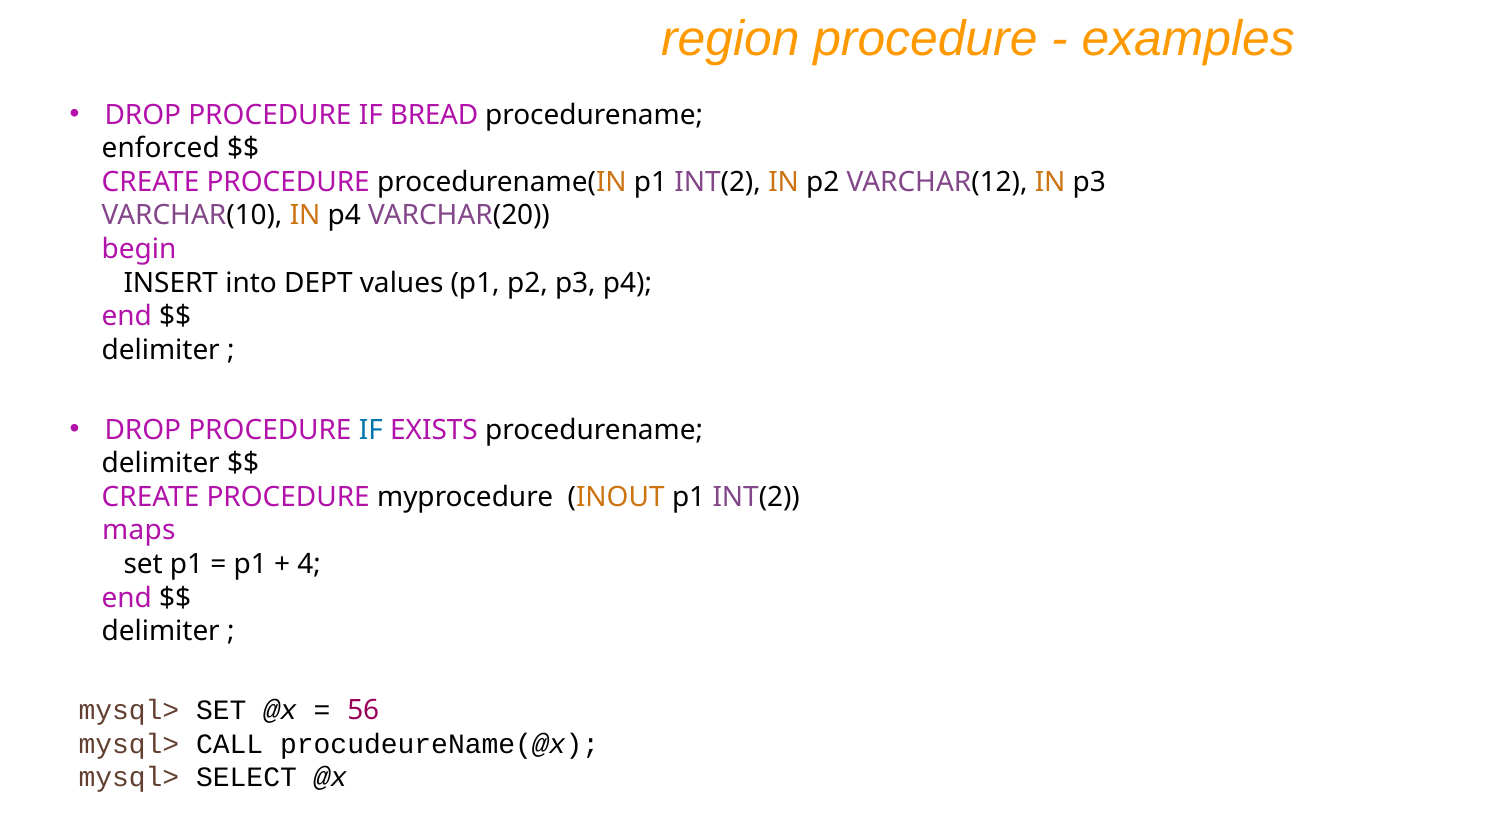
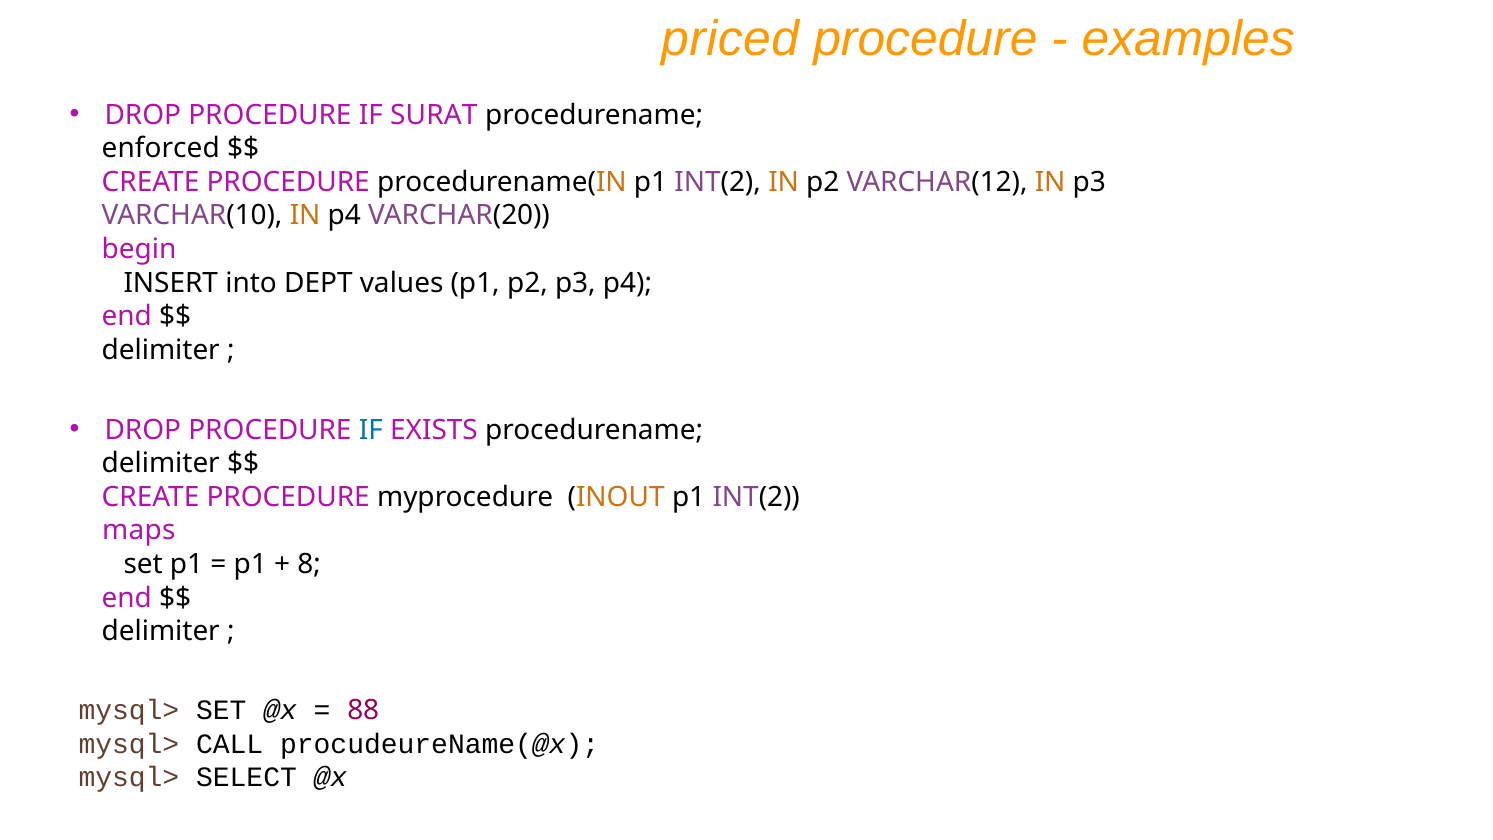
region: region -> priced (730, 39)
BREAD: BREAD -> SURAT (434, 115)
4: 4 -> 8 (309, 564)
56: 56 -> 88 (363, 710)
